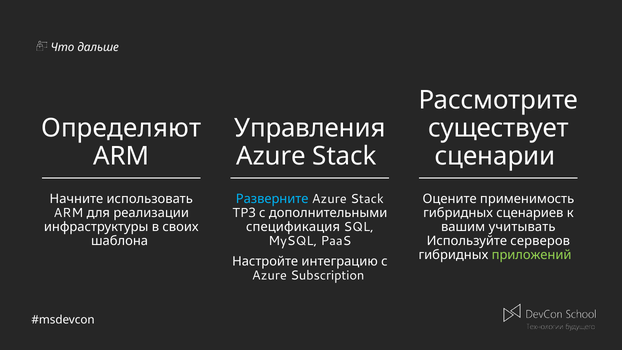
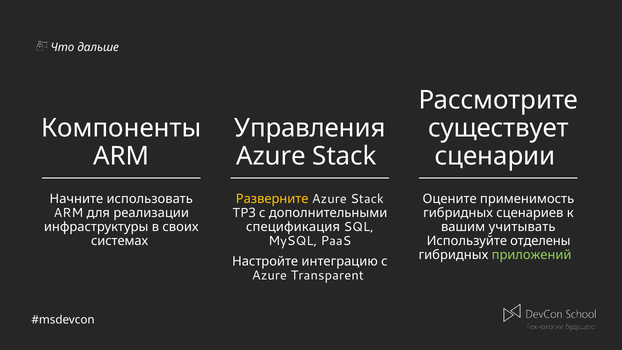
Определяют: Определяют -> Компоненты (121, 128)
Разверните colour: light blue -> yellow (272, 199)
шаблона: шаблона -> системах (120, 241)
серверов: серверов -> отделены (540, 241)
Subscription: Subscription -> Transparent (327, 275)
